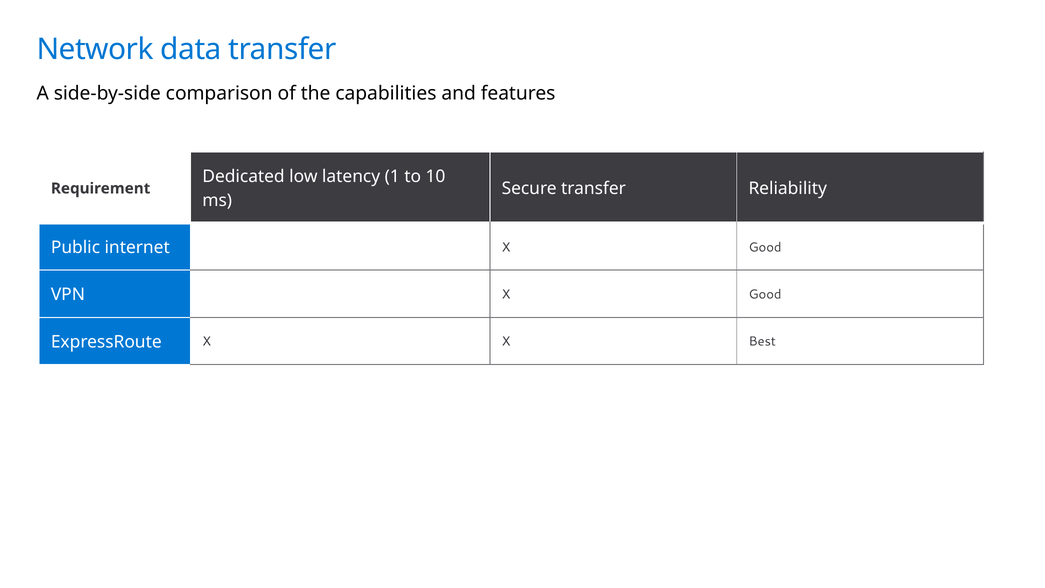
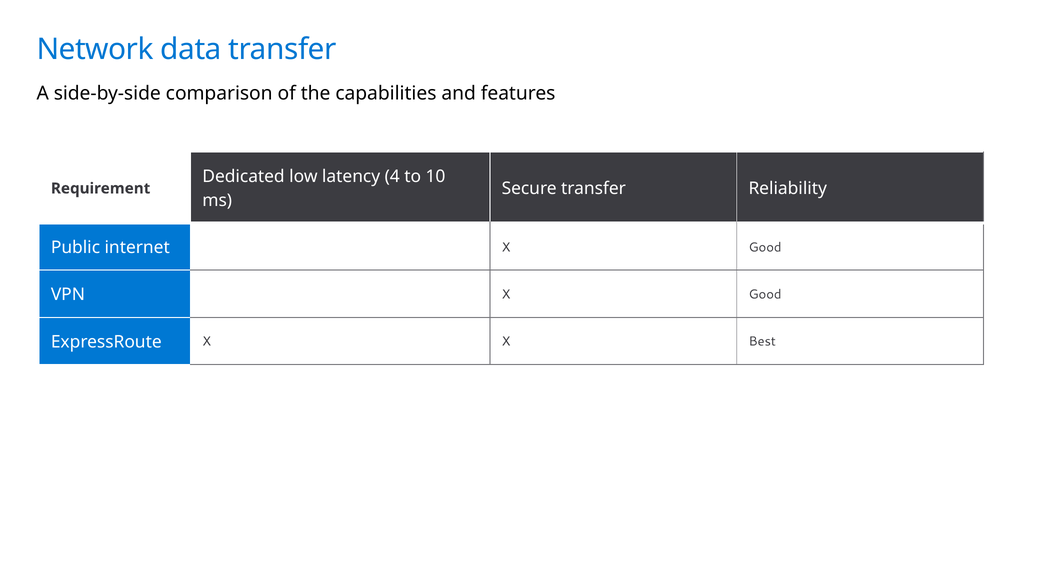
1: 1 -> 4 (392, 177)
